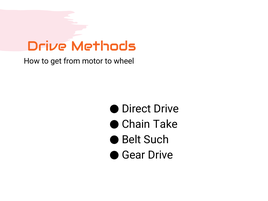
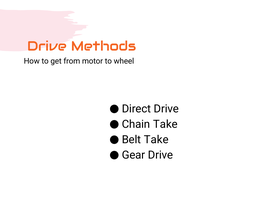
Belt Such: Such -> Take (156, 140)
